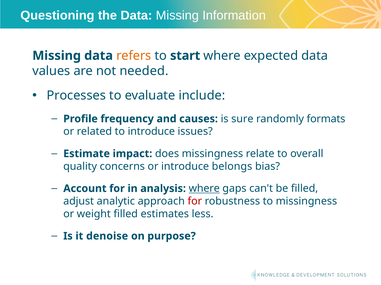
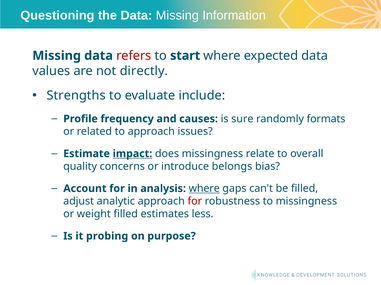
refers colour: orange -> red (134, 56)
needed: needed -> directly (144, 71)
Processes: Processes -> Strengths (76, 96)
to introduce: introduce -> approach (151, 132)
impact underline: none -> present (132, 154)
denoise: denoise -> probing (107, 237)
